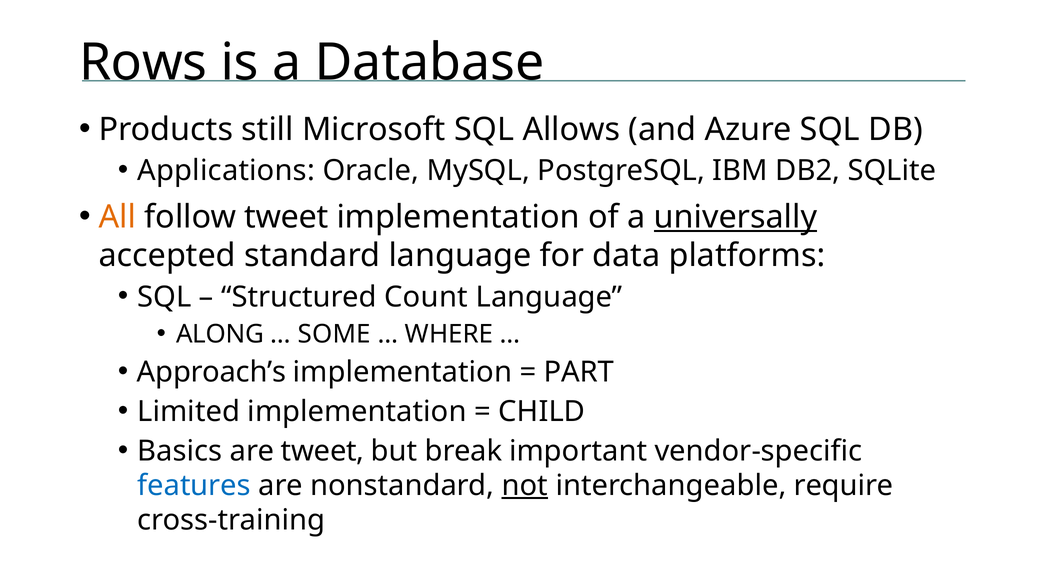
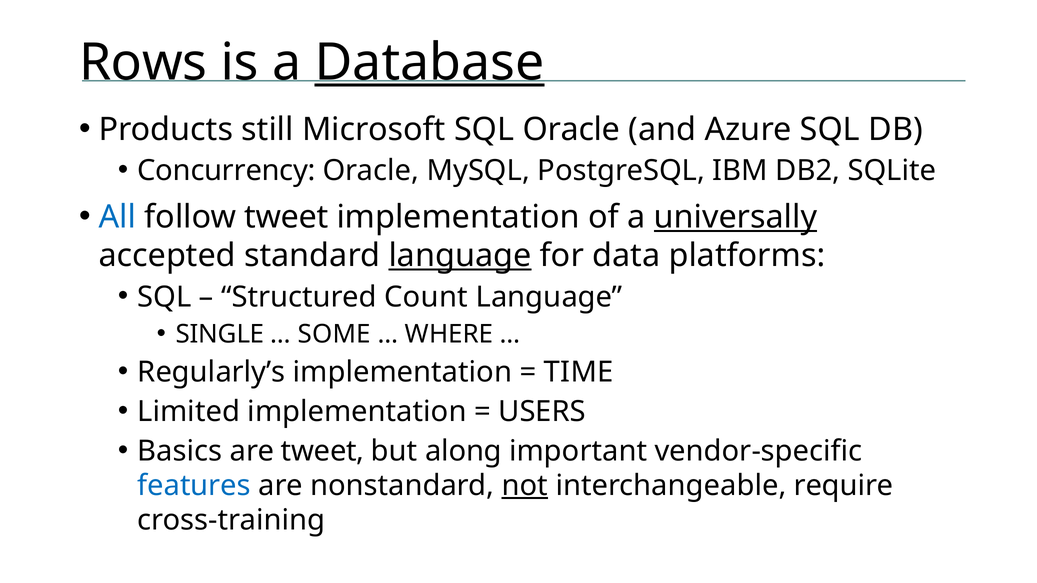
Database underline: none -> present (429, 63)
SQL Allows: Allows -> Oracle (571, 130)
Applications: Applications -> Concurrency (226, 171)
All colour: orange -> blue (117, 217)
language underline: none -> present (460, 256)
ALONG: ALONG -> SINGLE (220, 334)
Approach’s: Approach’s -> Regularly’s (211, 372)
PART: PART -> TIME (579, 372)
CHILD: CHILD -> USERS (542, 412)
break: break -> along (463, 451)
